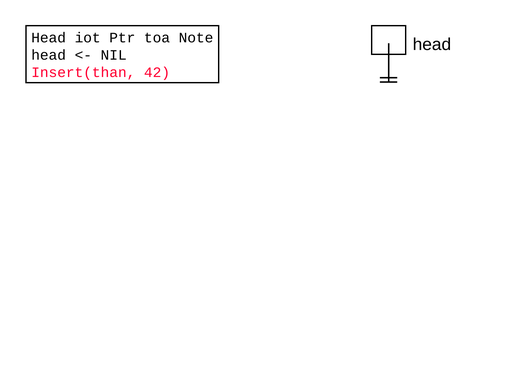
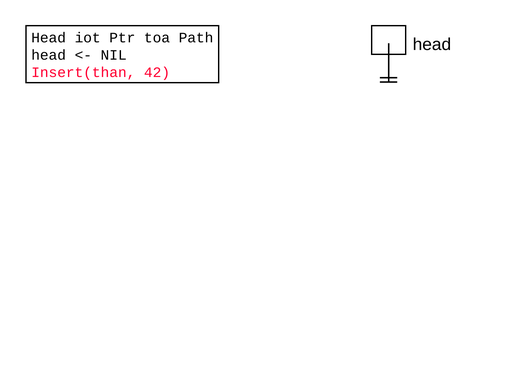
Note: Note -> Path (196, 38)
